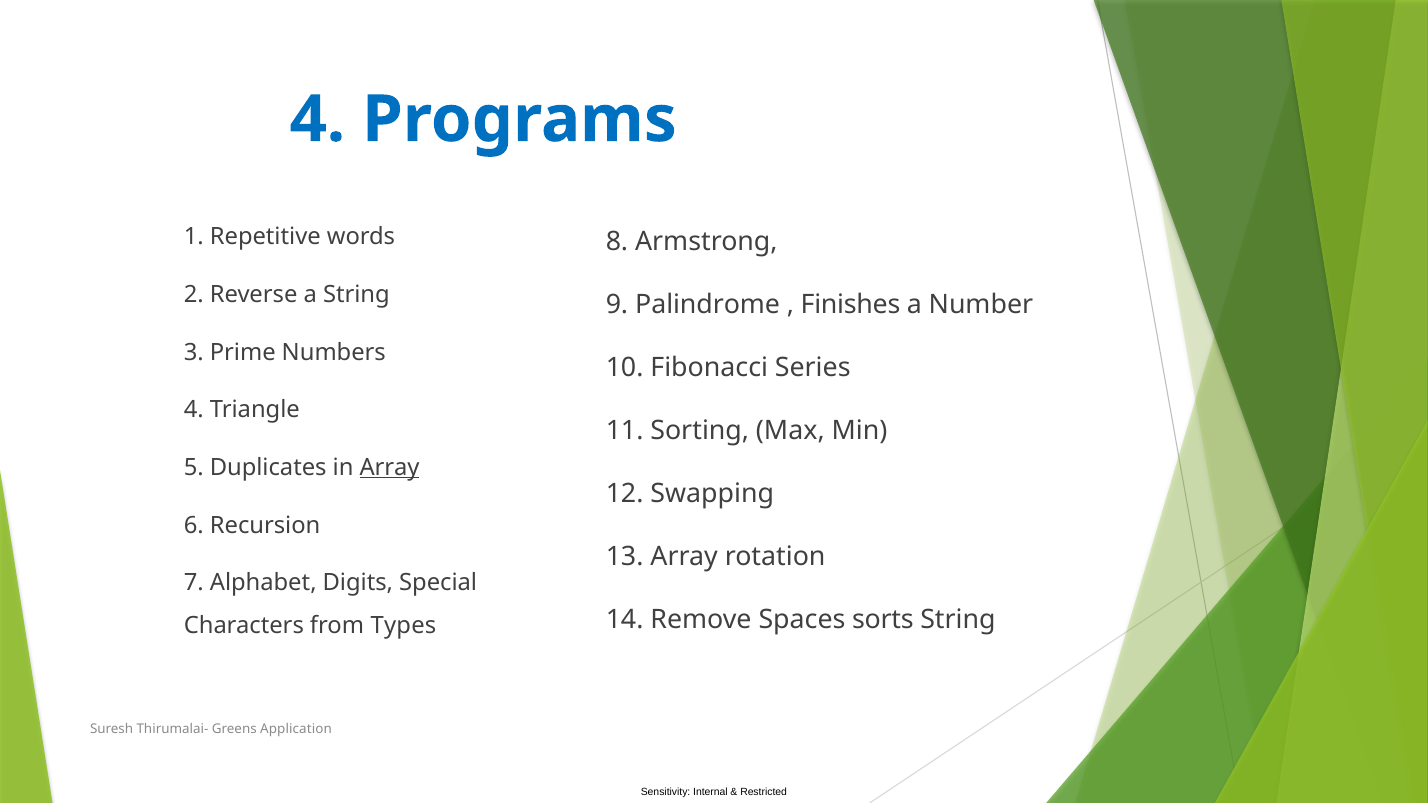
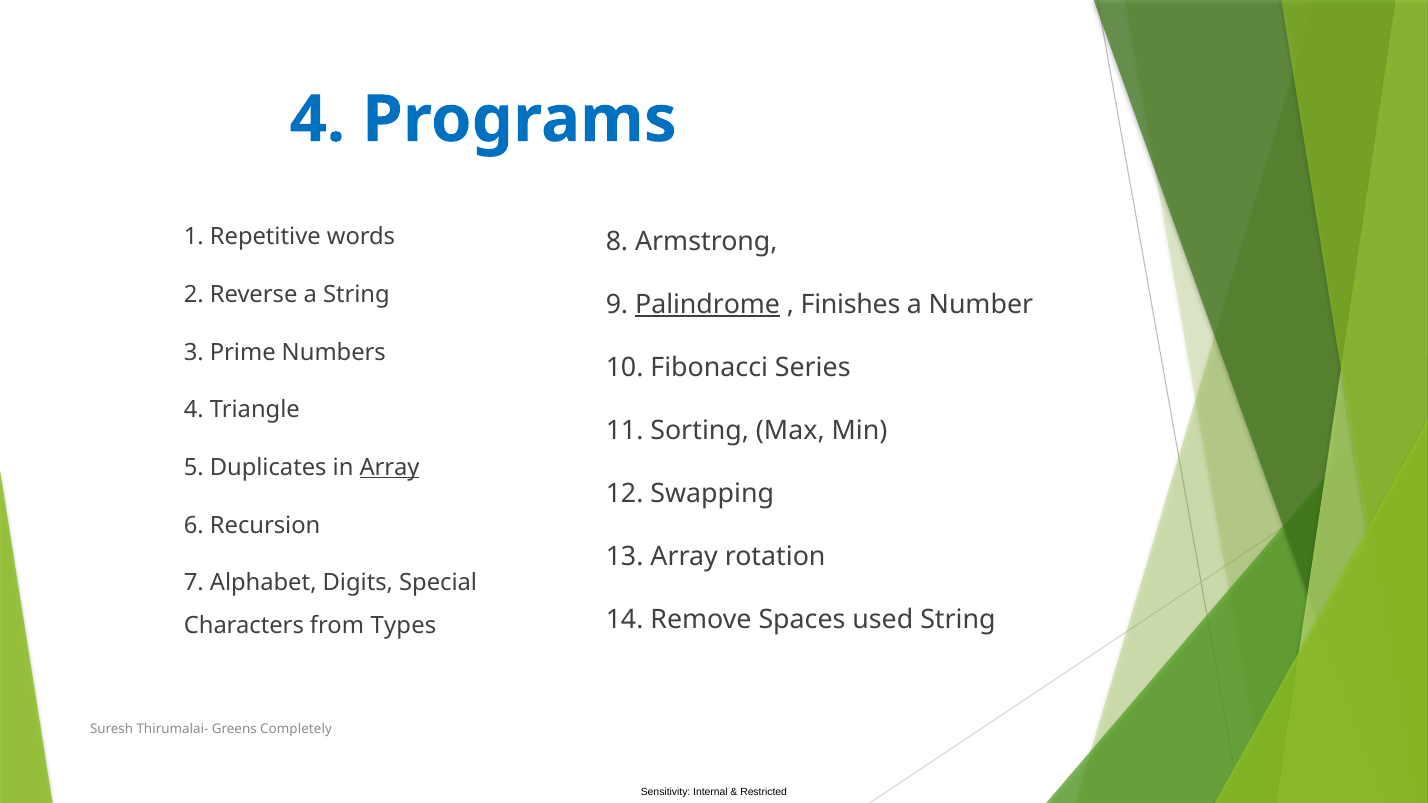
Palindrome underline: none -> present (708, 305)
sorts: sorts -> used (883, 620)
Application: Application -> Completely (296, 729)
